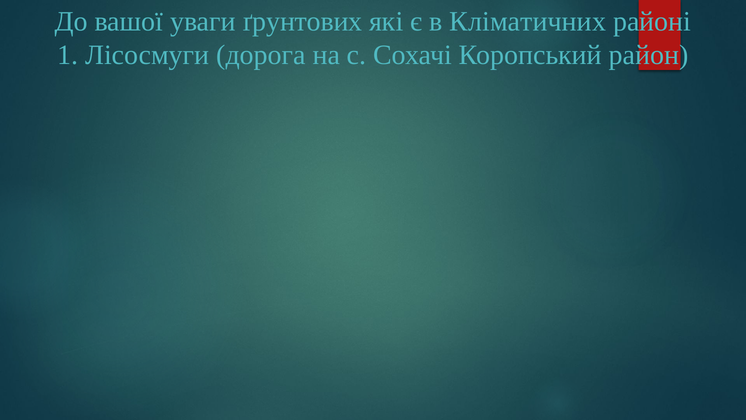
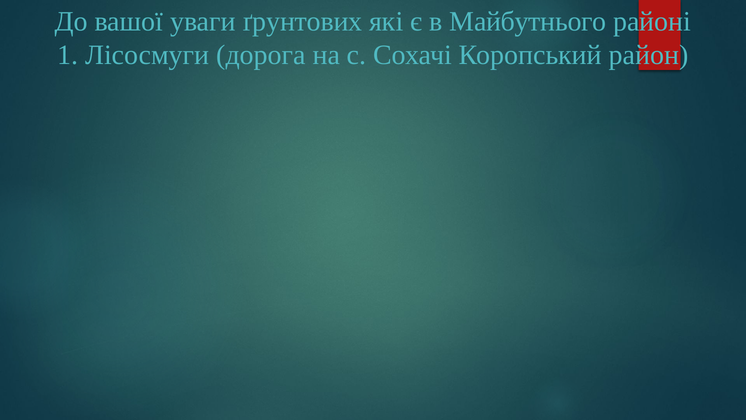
Кліматичних: Кліматичних -> Майбутнього (528, 22)
